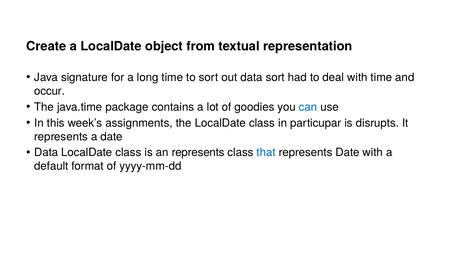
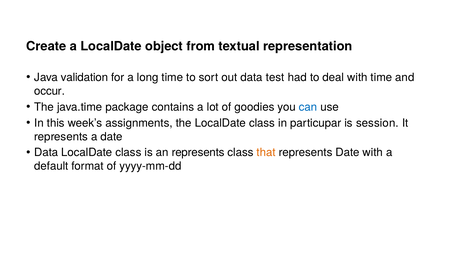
signature: signature -> validation (85, 78)
data sort: sort -> test (275, 78)
disrupts: disrupts -> session (377, 123)
that colour: blue -> orange (266, 153)
